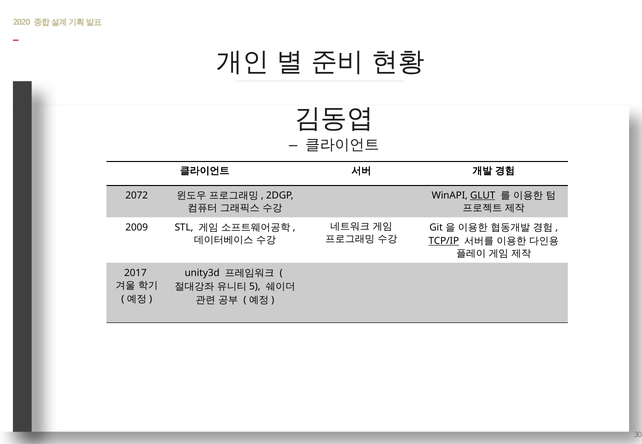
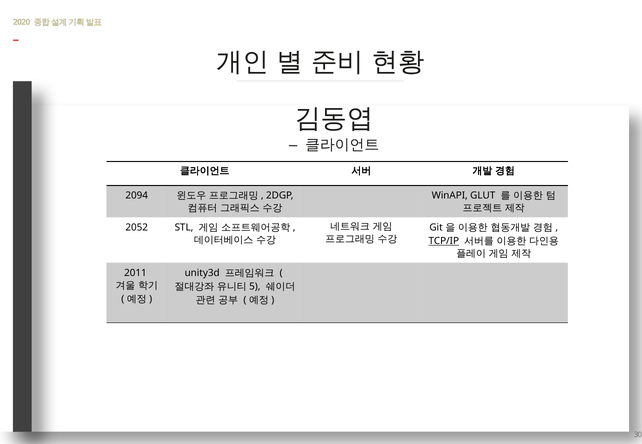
2072: 2072 -> 2094 (137, 196)
GLUT underline: present -> none (483, 196)
2009: 2009 -> 2052 (137, 228)
2017: 2017 -> 2011 (135, 273)
